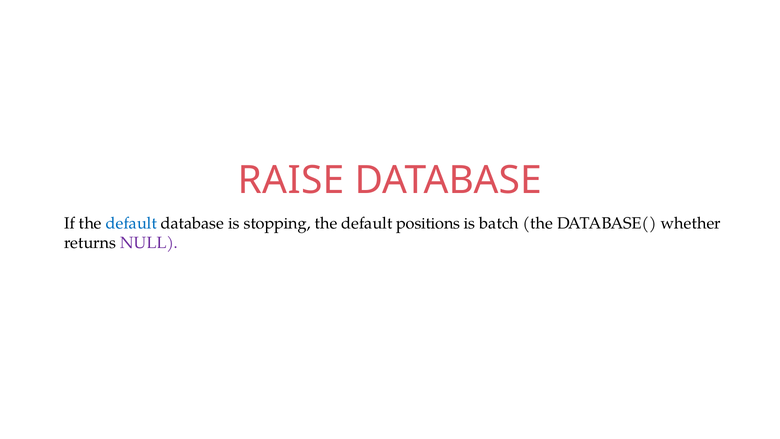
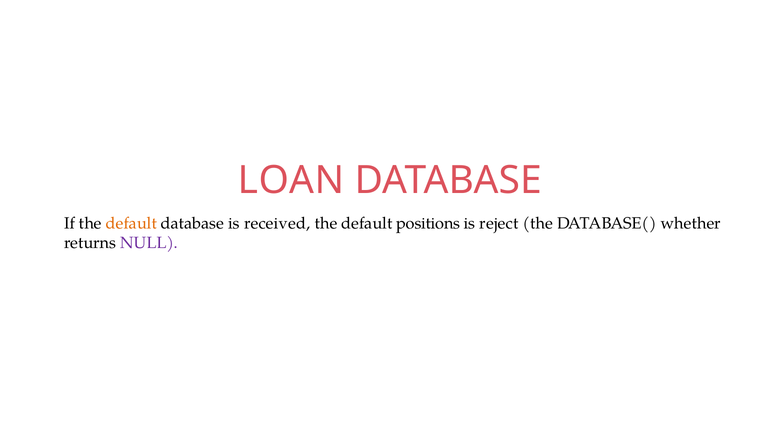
RAISE: RAISE -> LOAN (291, 180)
default colour: blue -> orange (131, 223)
stopping: stopping -> received (277, 223)
batch: batch -> reject (499, 223)
